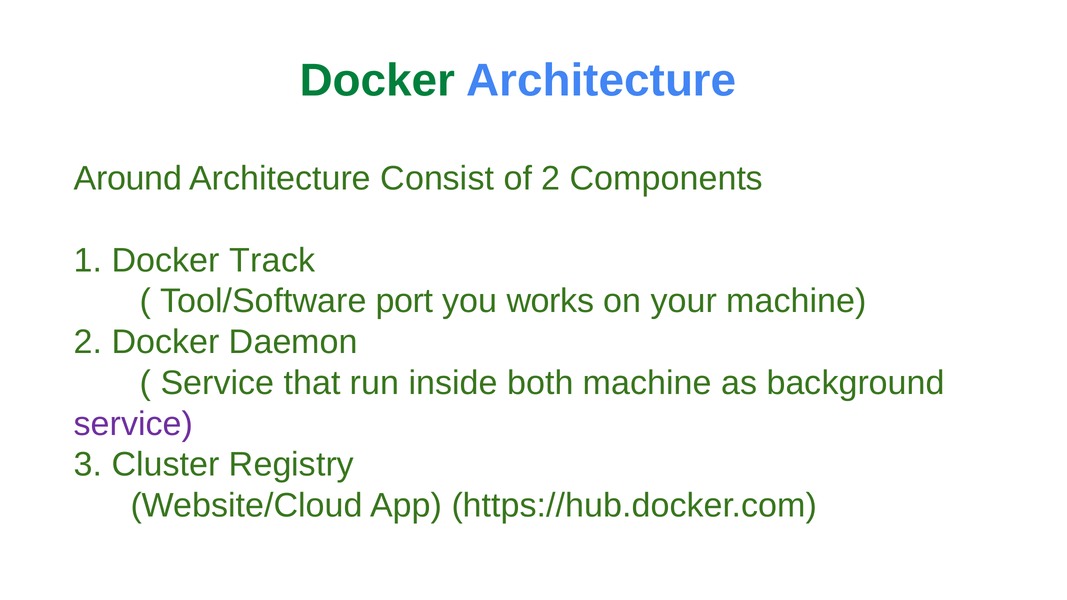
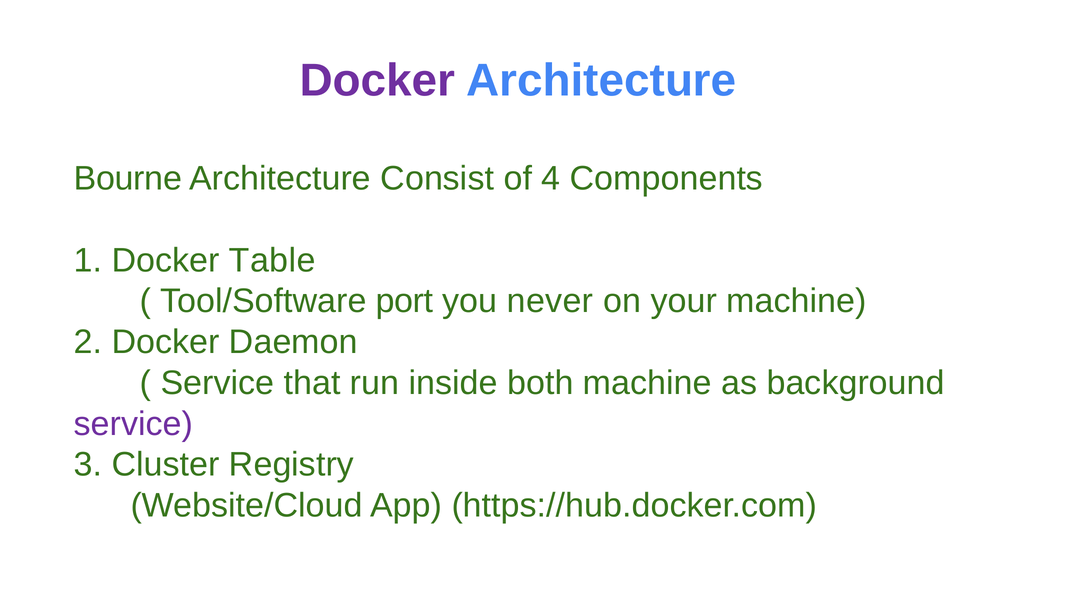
Docker colour: green -> purple (377, 81)
Around: Around -> Bourne (128, 179)
of 2: 2 -> 4 (551, 179)
Track: Track -> Table (272, 260)
works: works -> never (550, 301)
